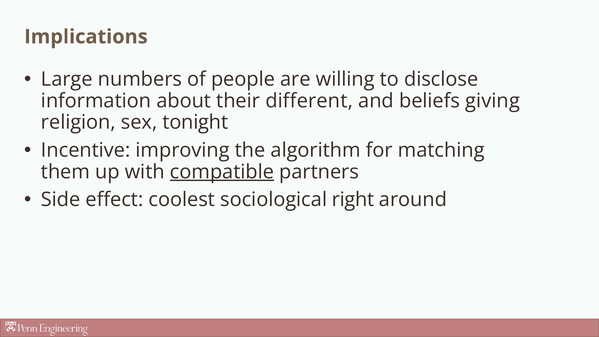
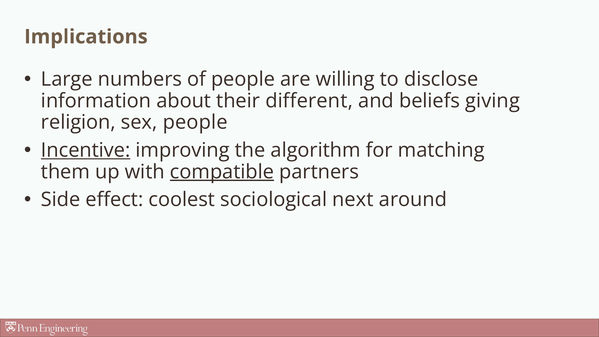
sex tonight: tonight -> people (195, 122)
Incentive underline: none -> present (86, 150)
right: right -> next (353, 200)
